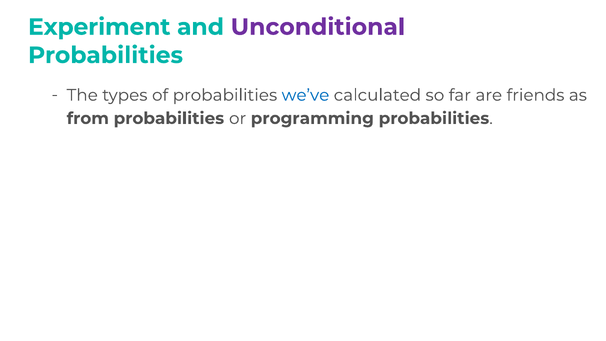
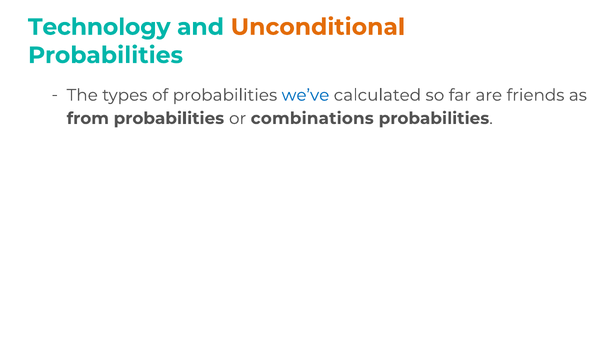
Experiment: Experiment -> Technology (99, 27)
Unconditional colour: purple -> orange (318, 27)
programming: programming -> combinations (312, 118)
